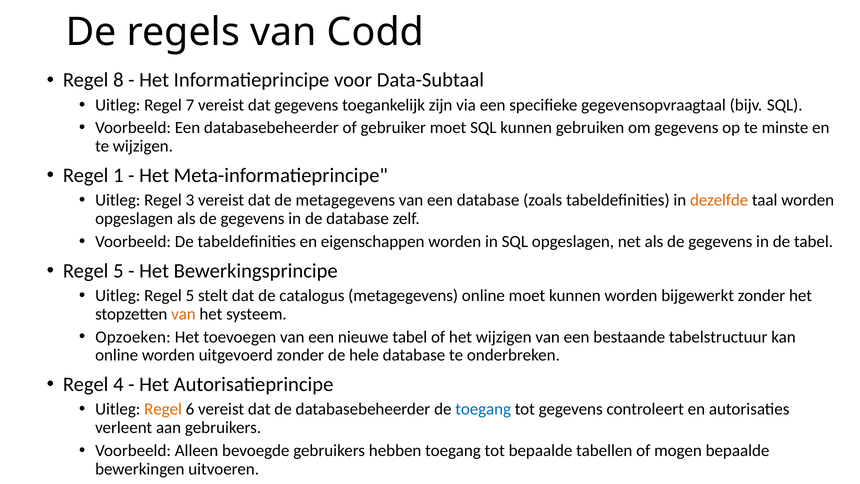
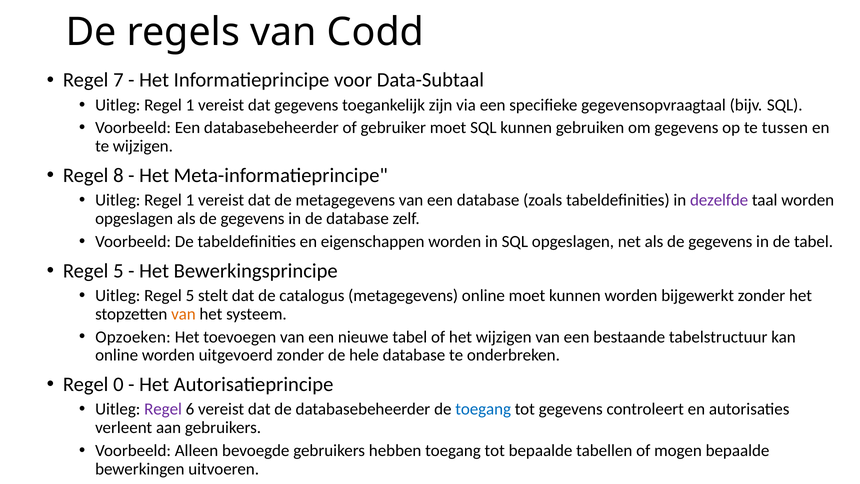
8: 8 -> 7 (118, 80)
7: 7 -> 1 (190, 105)
minste: minste -> tussen (785, 128)
1: 1 -> 8 (118, 175)
3: 3 -> 1 (190, 200)
dezelfde colour: orange -> purple (719, 200)
4: 4 -> 0 (118, 384)
Regel colour: orange -> purple (163, 409)
